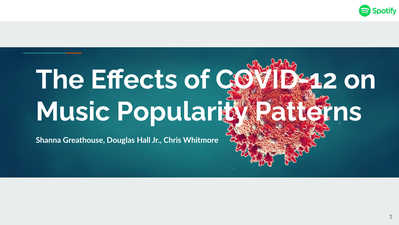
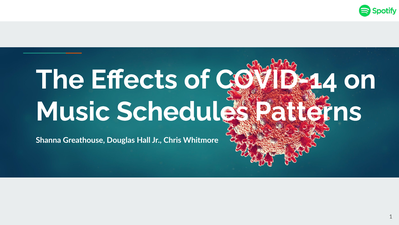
COVID-12: COVID-12 -> COVID-14 (277, 80)
Popularity: Popularity -> Schedules (183, 111)
